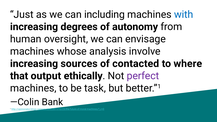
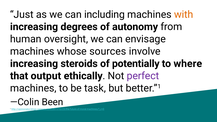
with colour: blue -> orange (184, 14)
analysis: analysis -> sources (108, 51)
sources: sources -> steroids (79, 64)
contacted: contacted -> potentially (136, 64)
Bank: Bank -> Been (52, 102)
